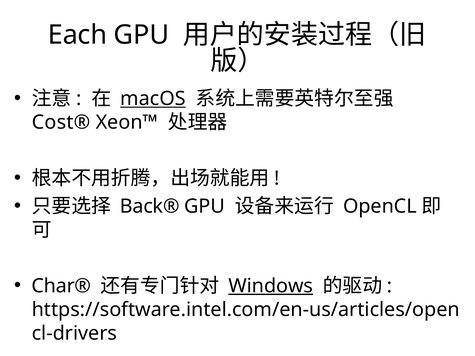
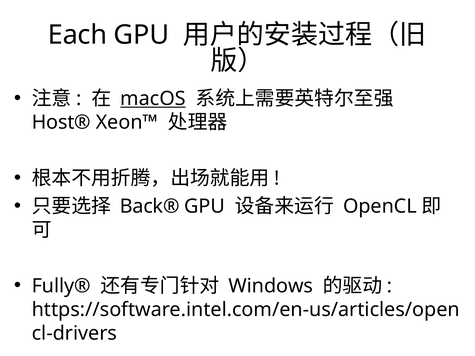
Cost®: Cost® -> Host® (61, 122)
Char®: Char® -> Fully® (61, 286)
Windows underline: present -> none (271, 286)
